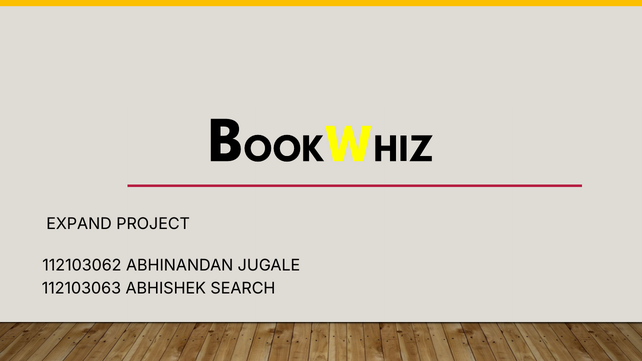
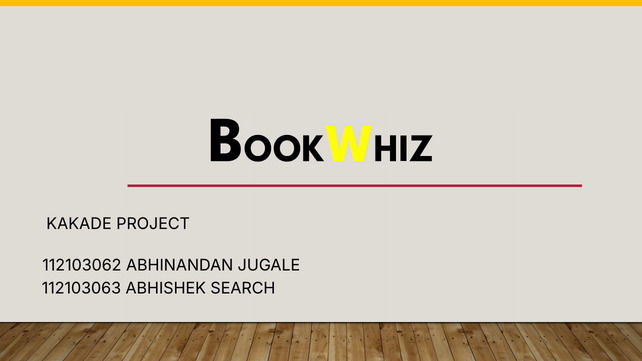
EXPAND: EXPAND -> KAKADE (79, 224)
